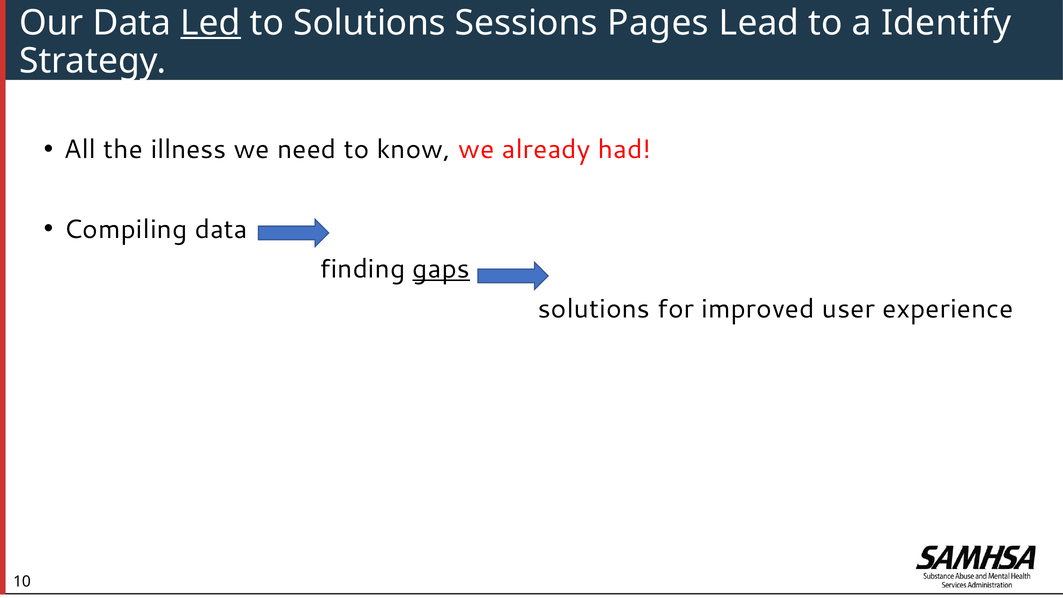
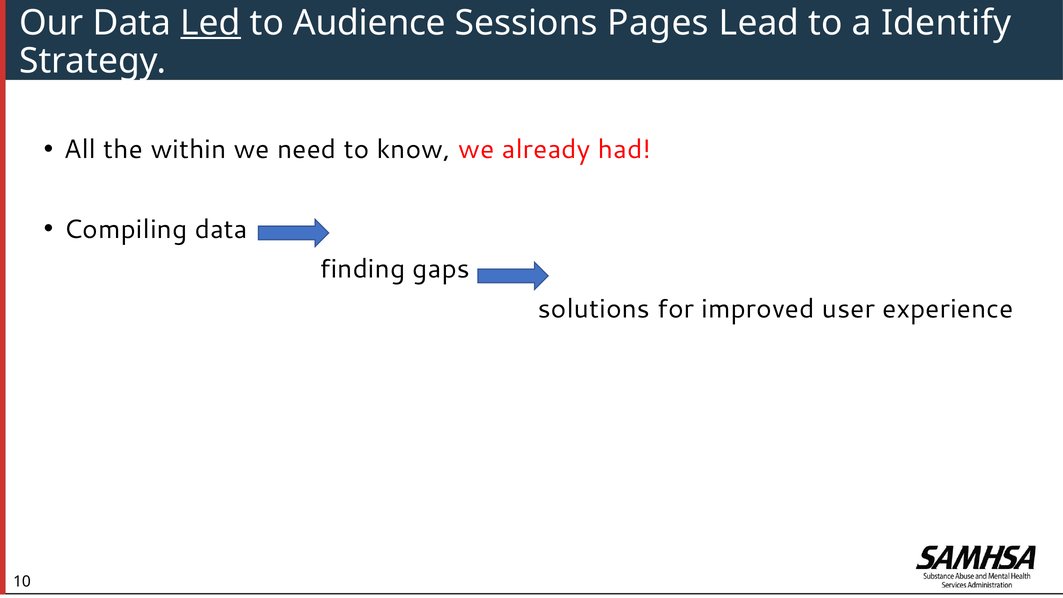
to Solutions: Solutions -> Audience (370, 23)
illness: illness -> within (189, 150)
gaps underline: present -> none (441, 269)
